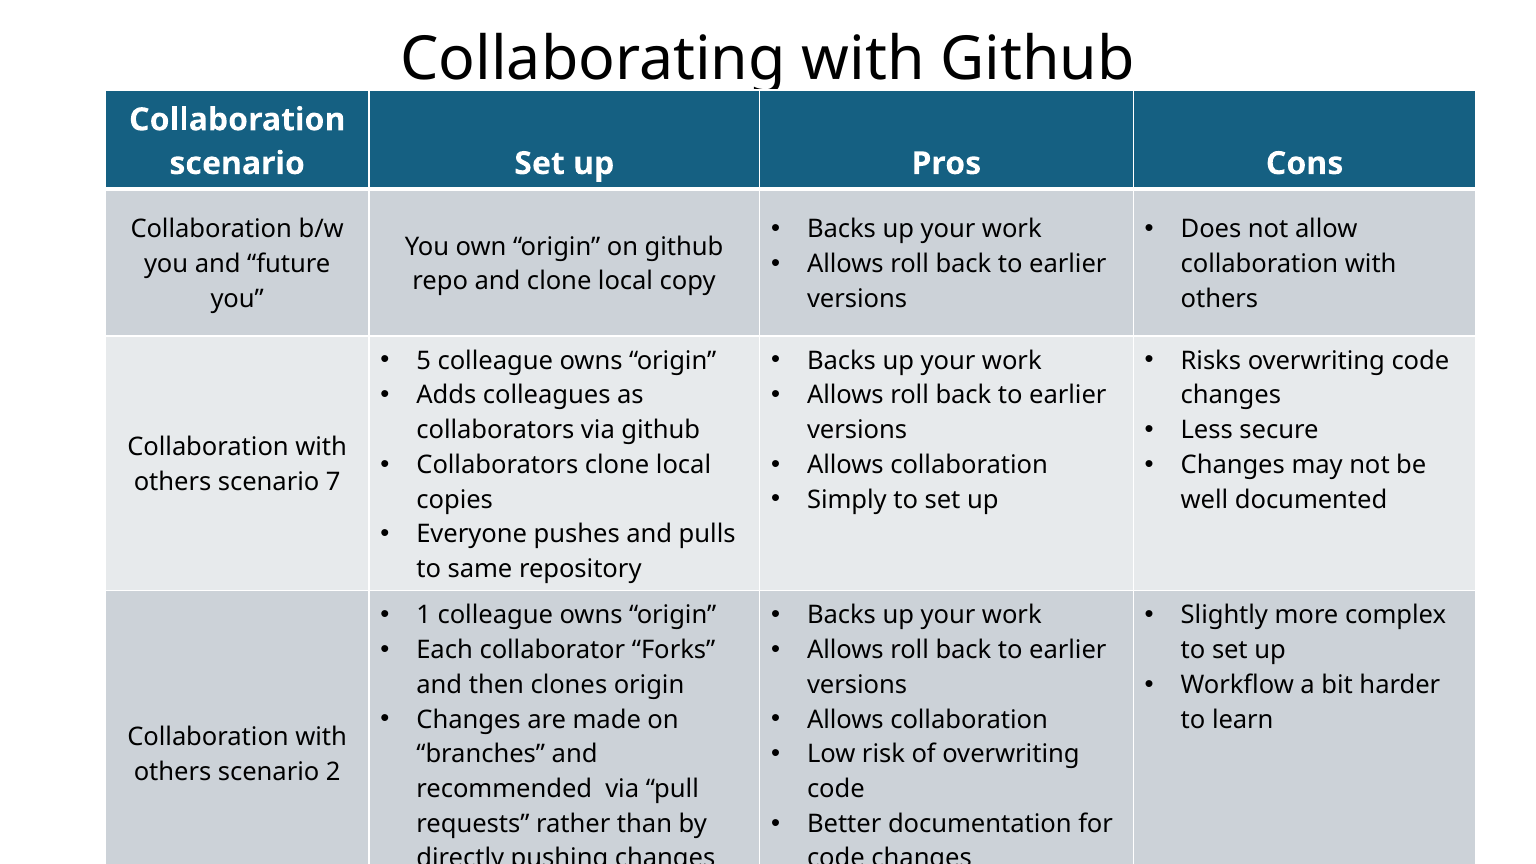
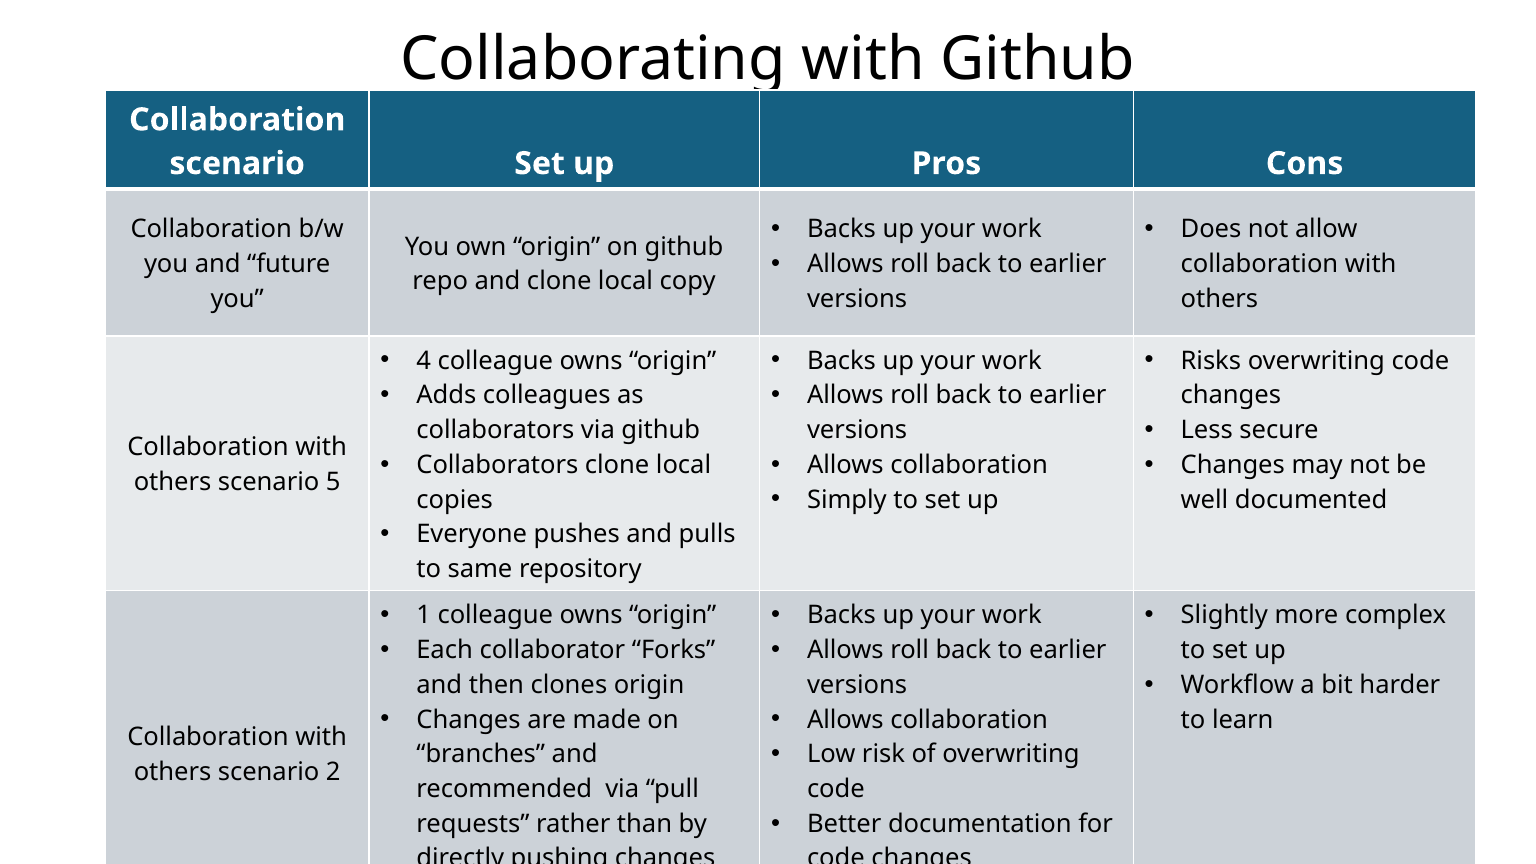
5: 5 -> 4 (424, 361)
7: 7 -> 5 (333, 482)
